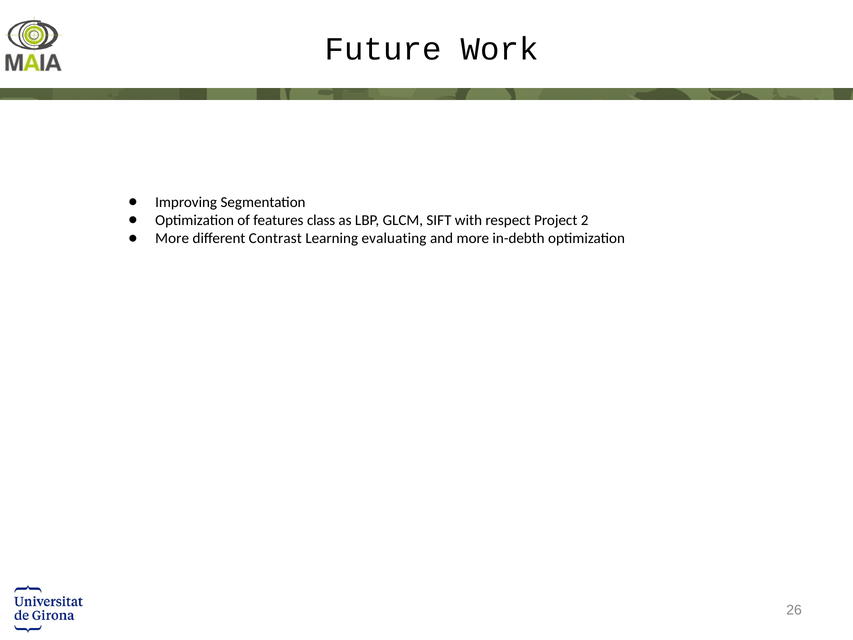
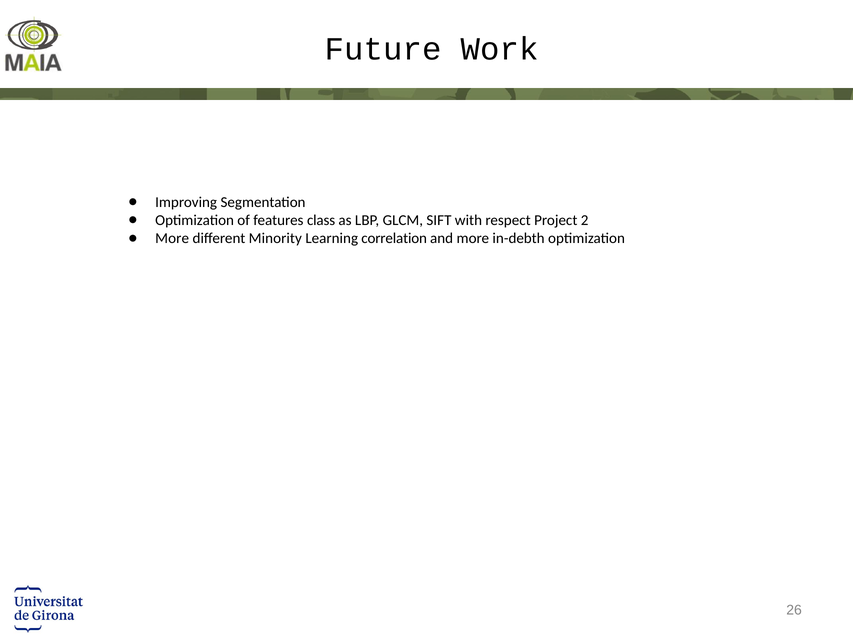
Contrast: Contrast -> Minority (275, 238)
evaluating: evaluating -> correlation (394, 238)
